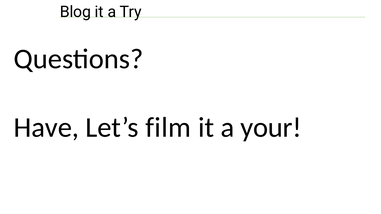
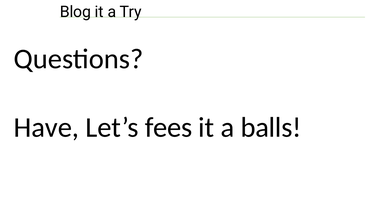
film: film -> fees (169, 128)
your: your -> balls (271, 128)
